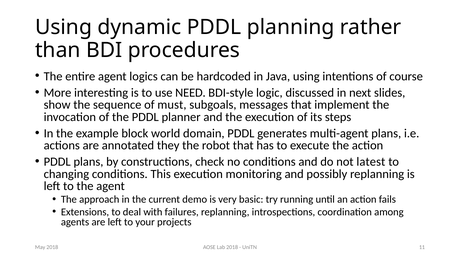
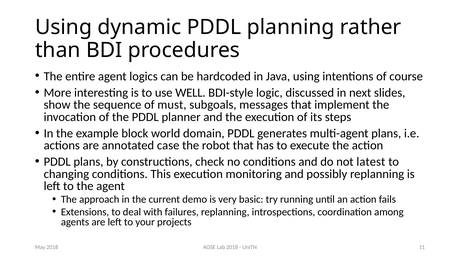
NEED: NEED -> WELL (190, 93)
they: they -> case (168, 145)
